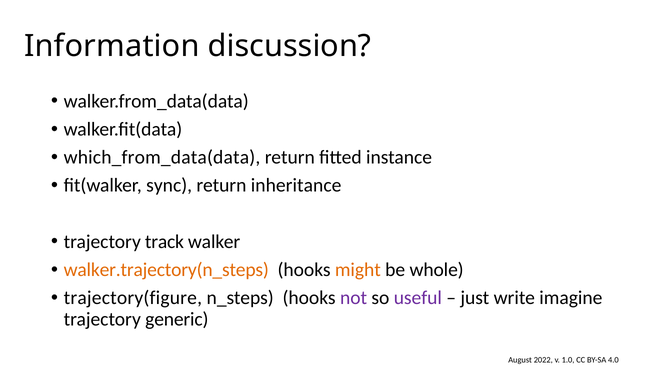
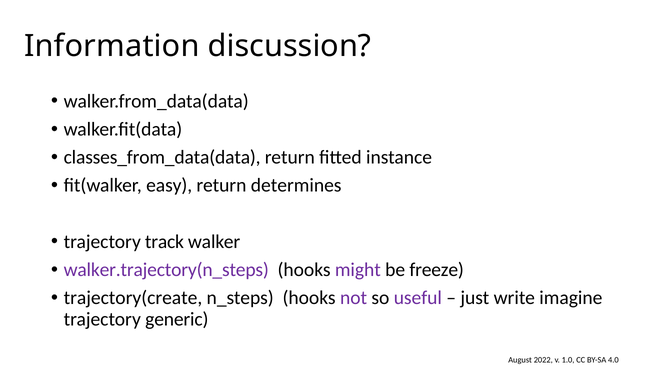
which_from_data(data: which_from_data(data -> classes_from_data(data (162, 157)
sync: sync -> easy (169, 185)
inheritance: inheritance -> determines (296, 185)
walker.trajectory(n_steps colour: orange -> purple (166, 270)
might colour: orange -> purple (358, 270)
whole: whole -> freeze (437, 270)
trajectory(figure: trajectory(figure -> trajectory(create (133, 298)
